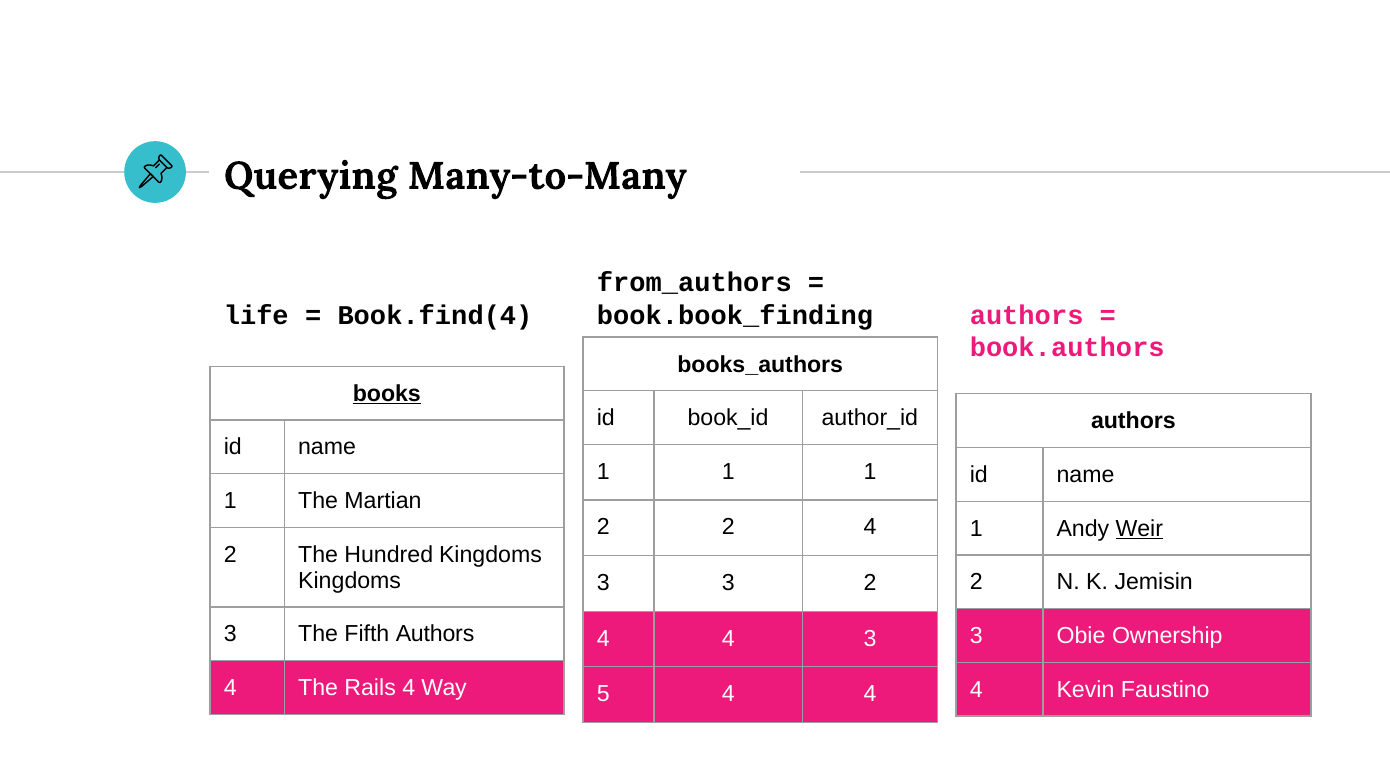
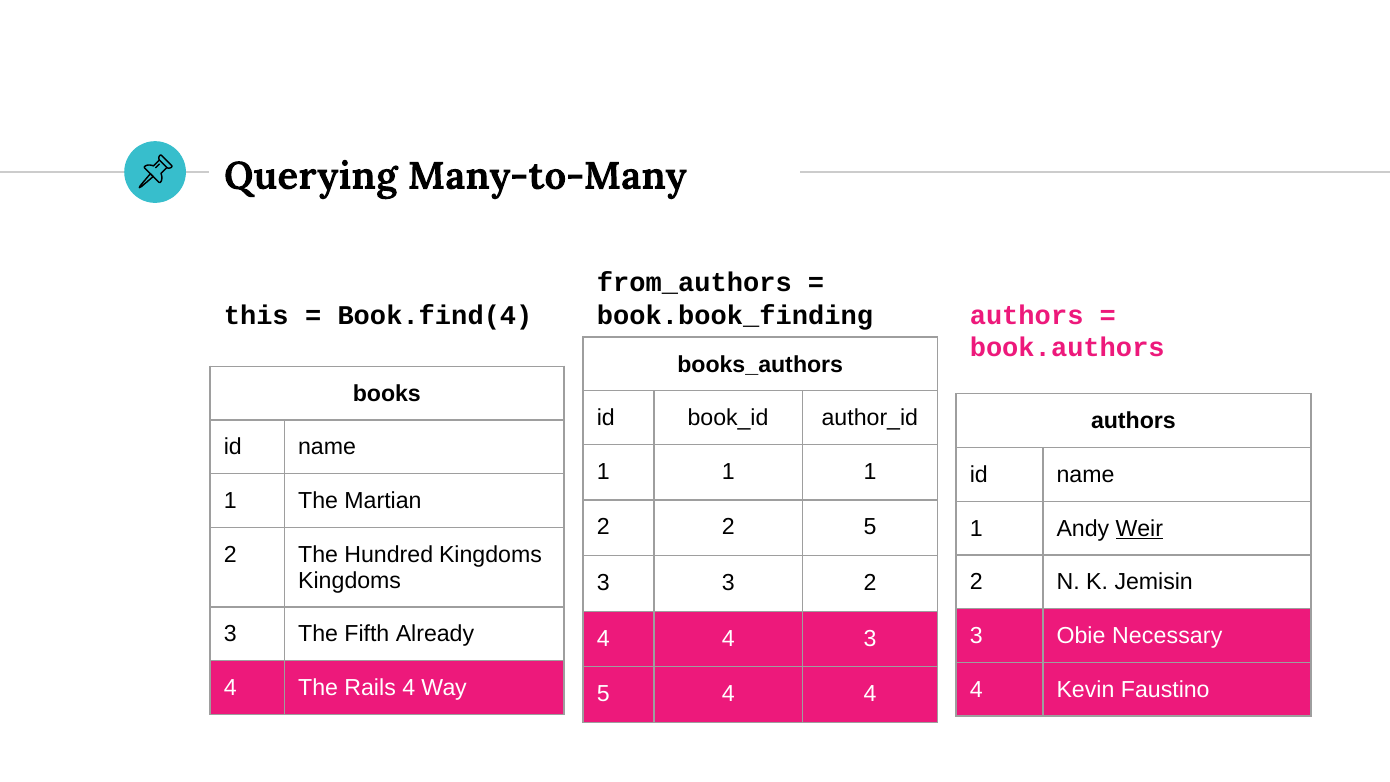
life: life -> this (256, 315)
books underline: present -> none (387, 394)
2 2 4: 4 -> 5 (870, 527)
Fifth Authors: Authors -> Already (435, 634)
Ownership: Ownership -> Necessary (1167, 636)
